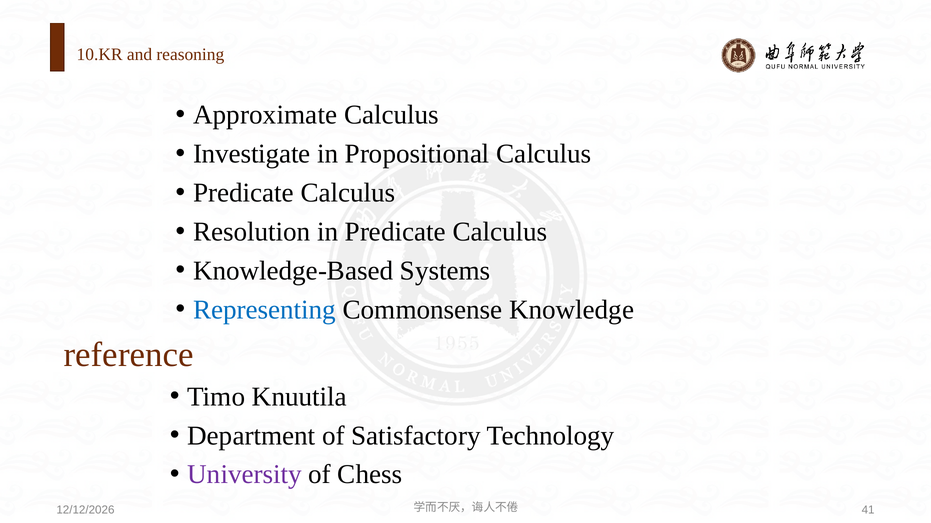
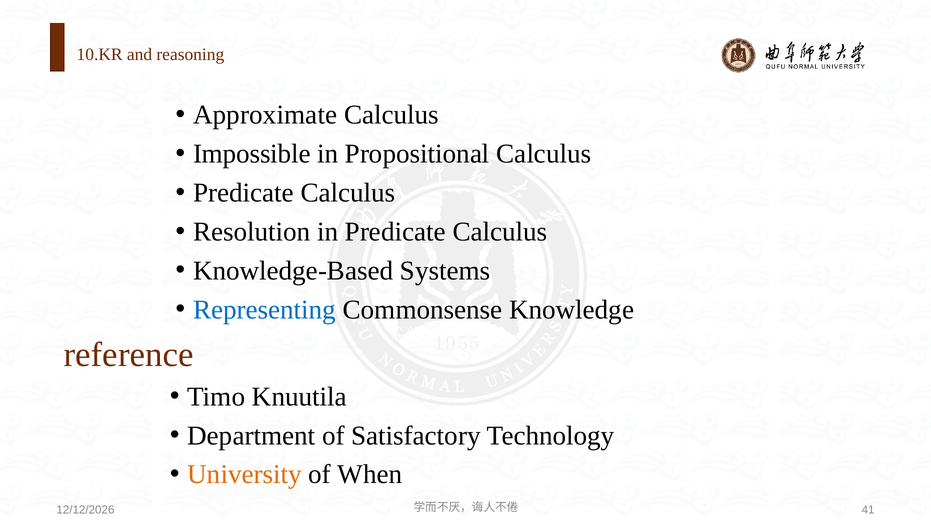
Investigate: Investigate -> Impossible (252, 154)
University colour: purple -> orange (245, 475)
Chess: Chess -> When (370, 475)
